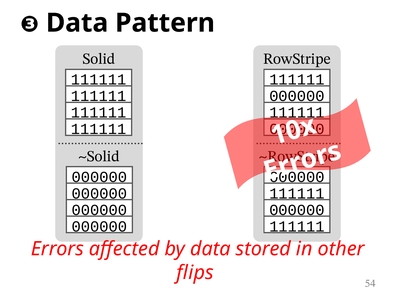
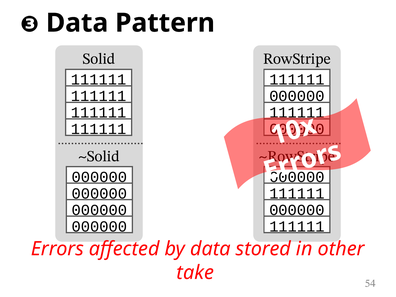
flips: flips -> take (195, 273)
